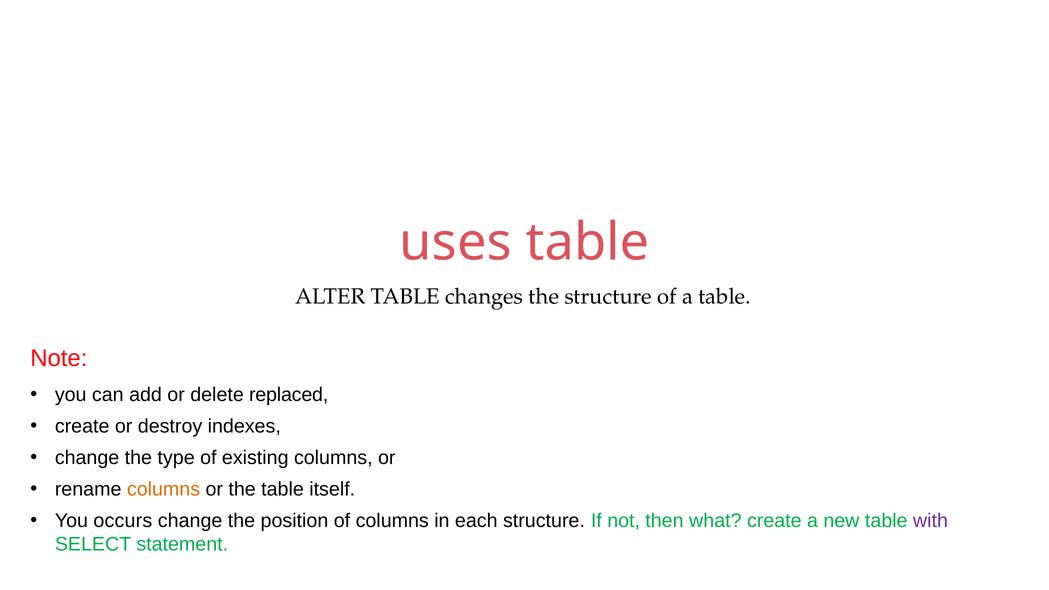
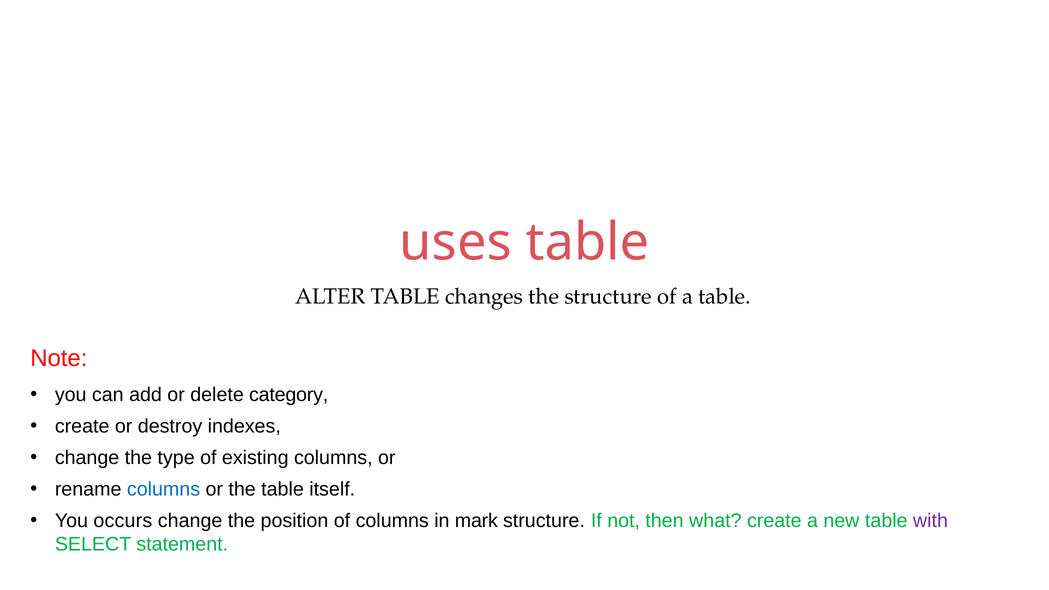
replaced: replaced -> category (289, 395)
columns colour: orange -> blue (164, 489)
each: each -> mark (476, 521)
